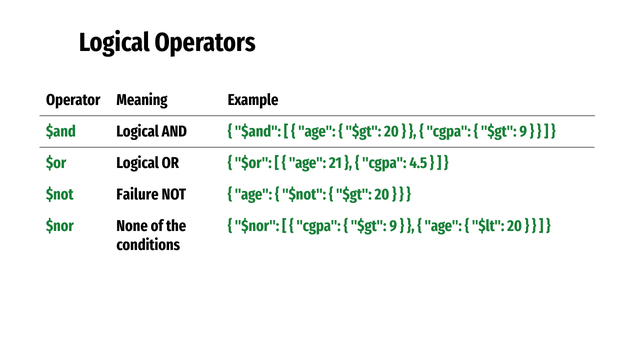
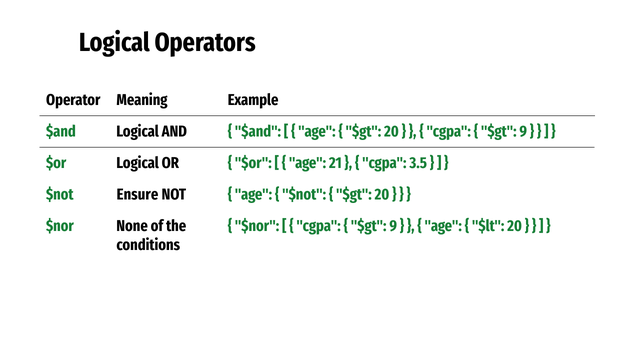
4.5: 4.5 -> 3.5 (418, 163)
Failure: Failure -> Ensure (138, 195)
